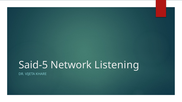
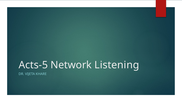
Said-5: Said-5 -> Acts-5 (33, 65)
